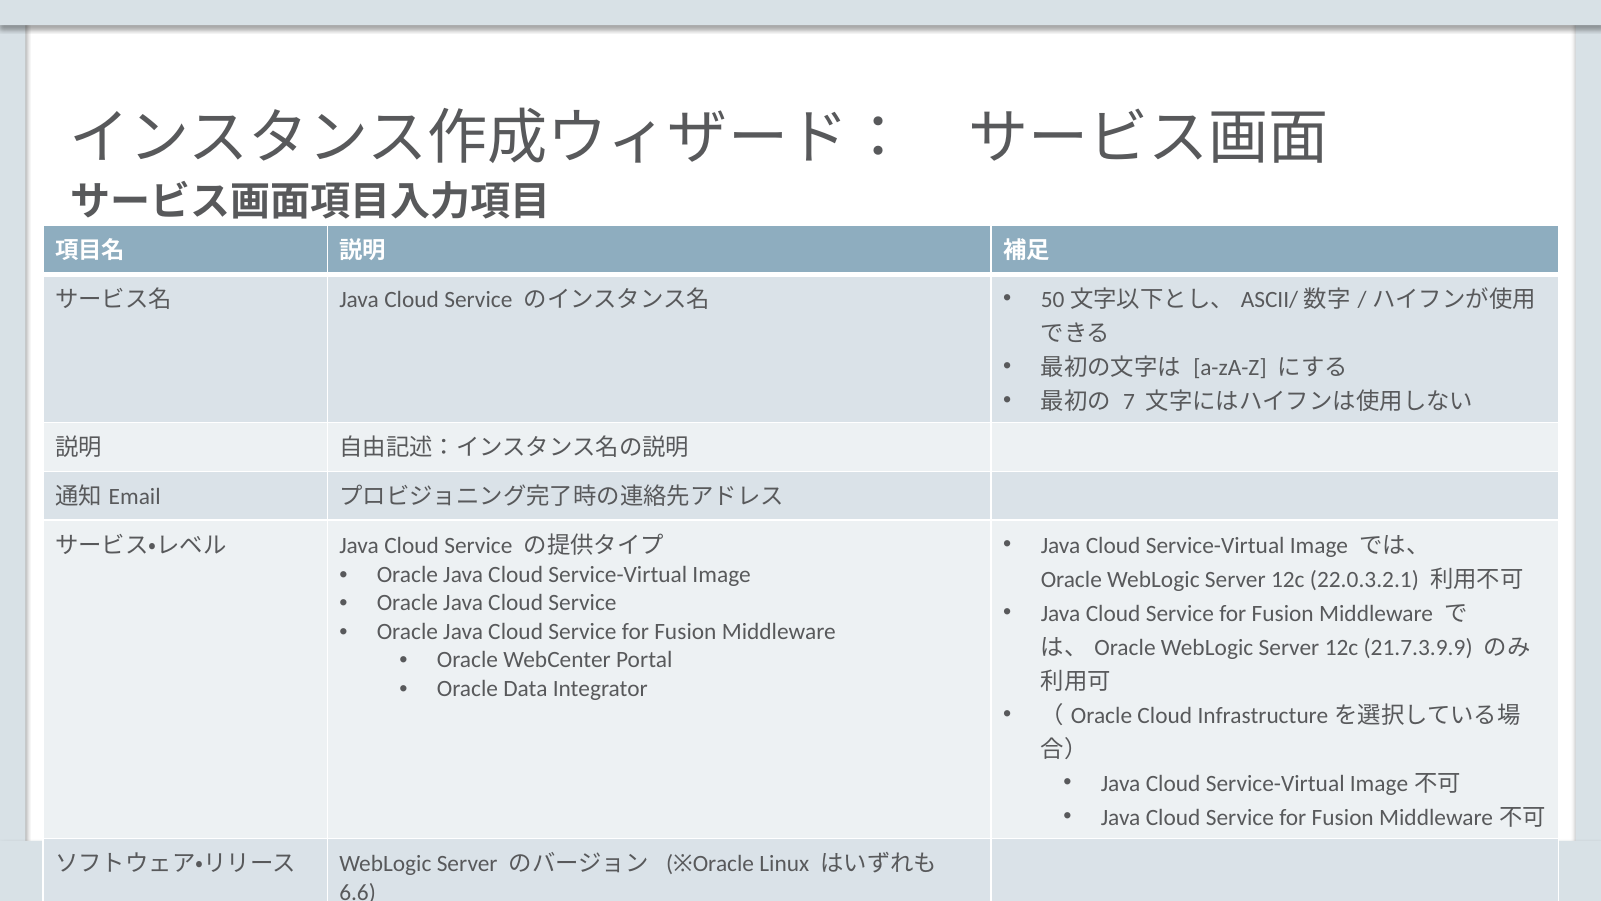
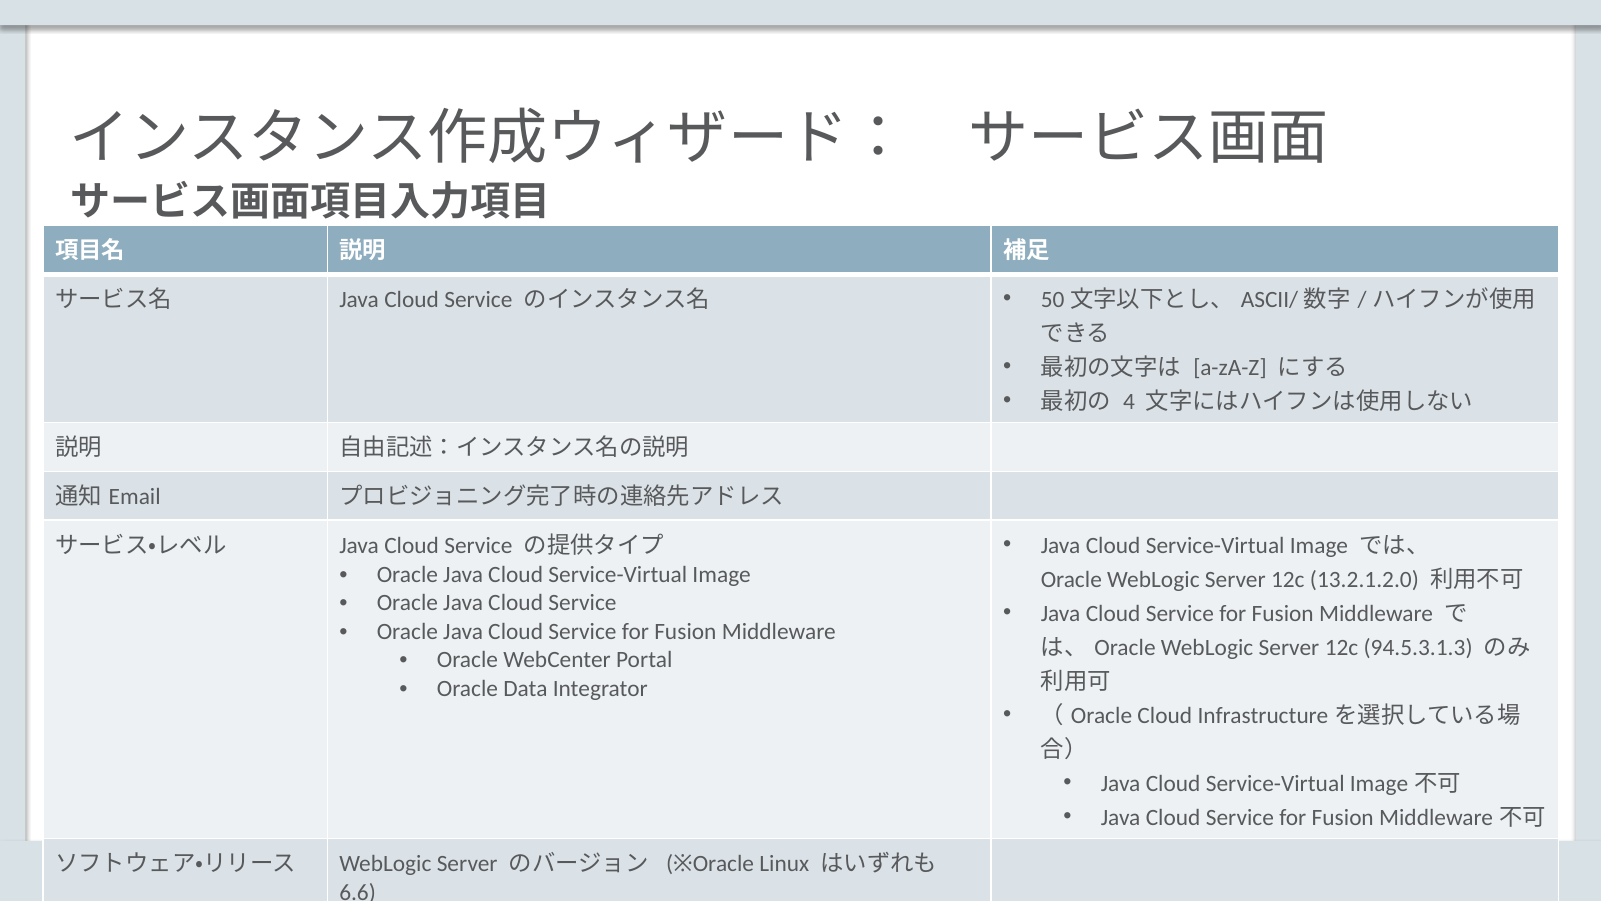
7: 7 -> 4 (1129, 402)
22.0.3.2.1: 22.0.3.2.1 -> 13.2.1.2.0 (1364, 579)
21.7.3.9.9: 21.7.3.9.9 -> 94.5.3.1.3 (1418, 648)
